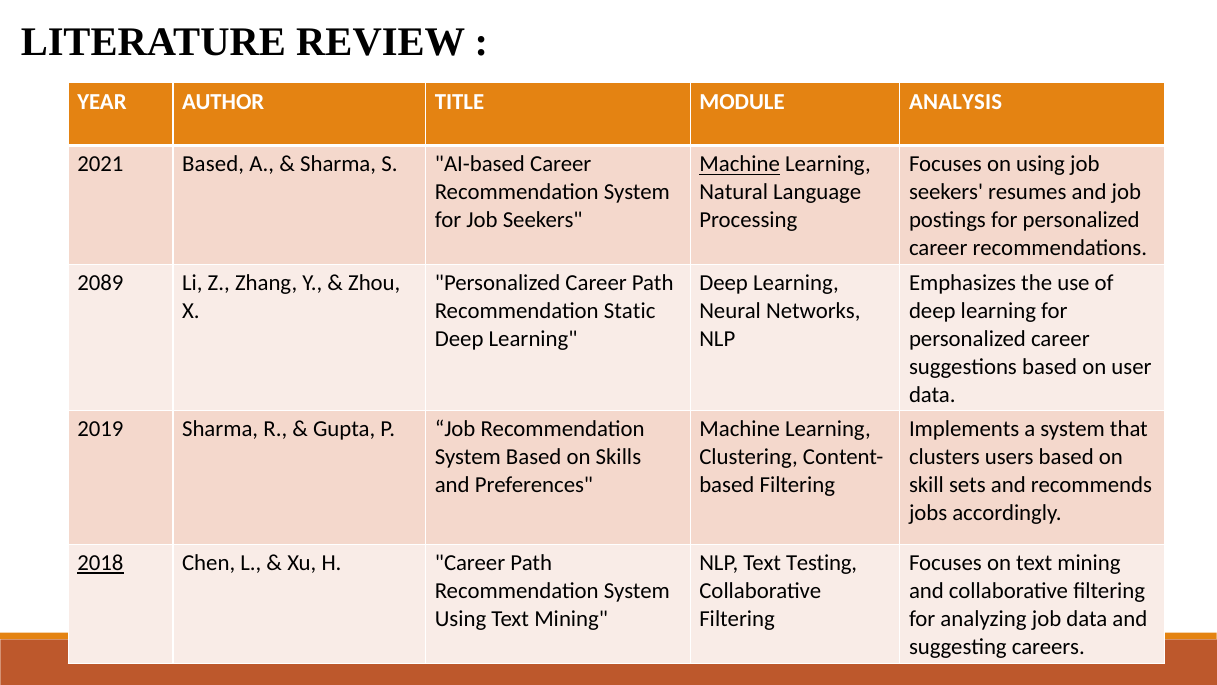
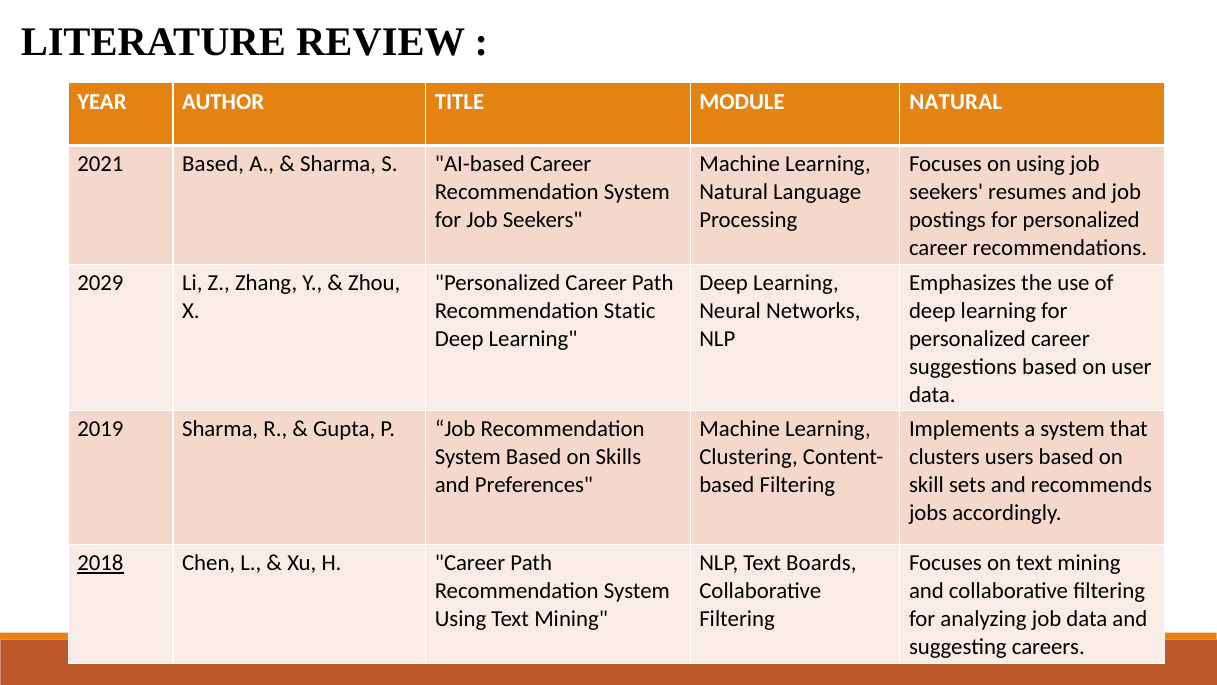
MODULE ANALYSIS: ANALYSIS -> NATURAL (956, 101)
Machine underline: present -> none (740, 164)
2089: 2089 -> 2029 (100, 283)
Testing: Testing -> Boards (821, 563)
